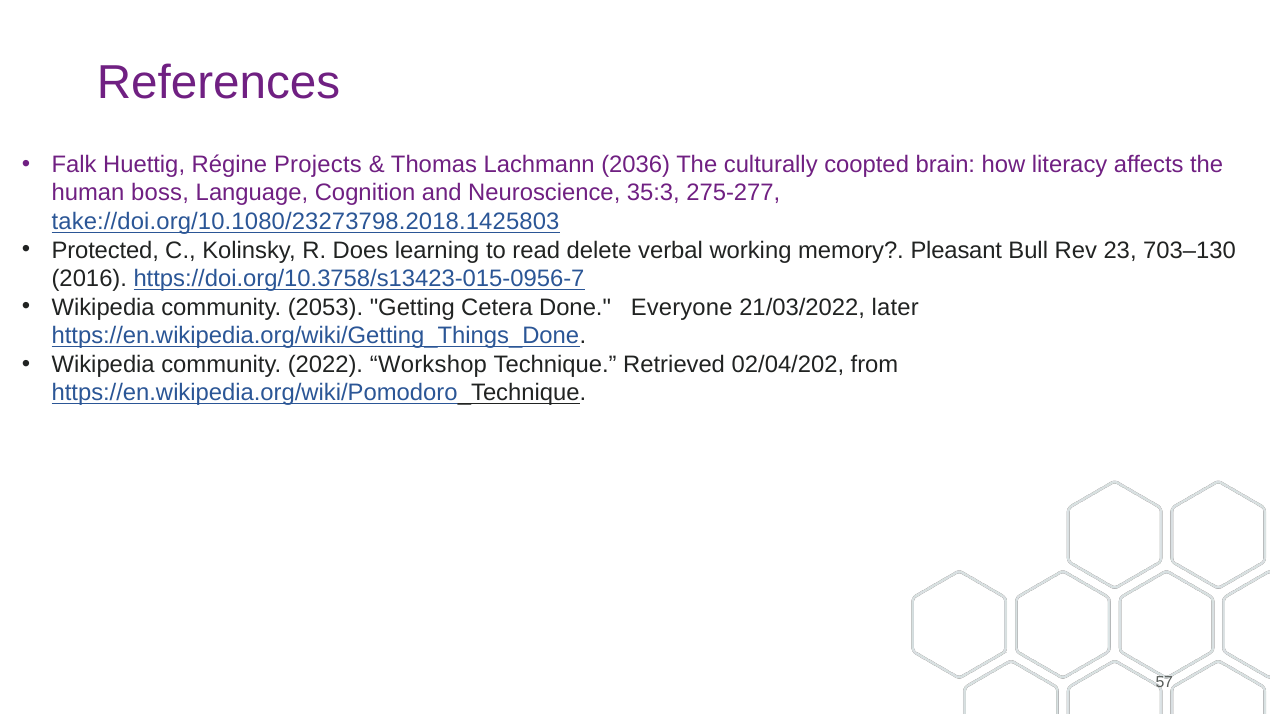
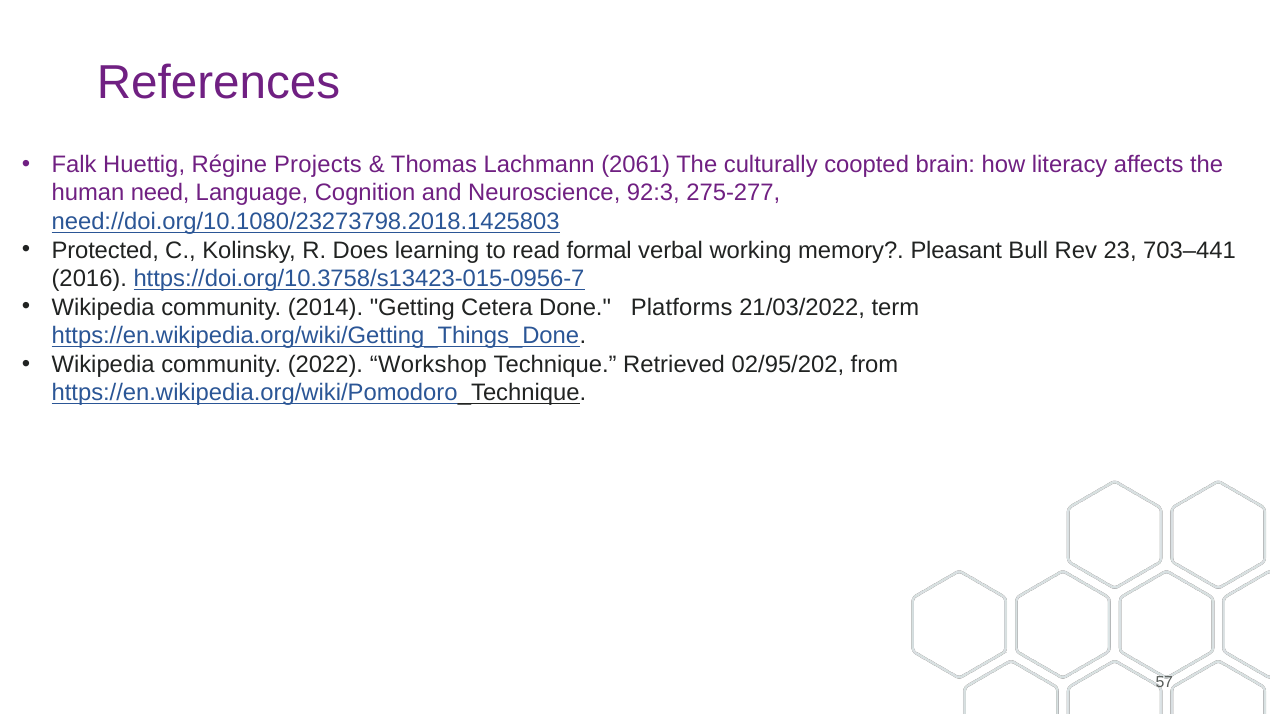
2036: 2036 -> 2061 (636, 165)
boss: boss -> need (160, 193)
35:3: 35:3 -> 92:3 (653, 193)
take://doi.org/10.1080/23273798.2018.1425803: take://doi.org/10.1080/23273798.2018.1425803 -> need://doi.org/10.1080/23273798.2018.1425803 (306, 222)
delete: delete -> formal (599, 250)
703–130: 703–130 -> 703–441 (1190, 250)
2053: 2053 -> 2014 (325, 308)
Everyone: Everyone -> Platforms (682, 308)
later: later -> term (895, 308)
02/04/202: 02/04/202 -> 02/95/202 (788, 365)
